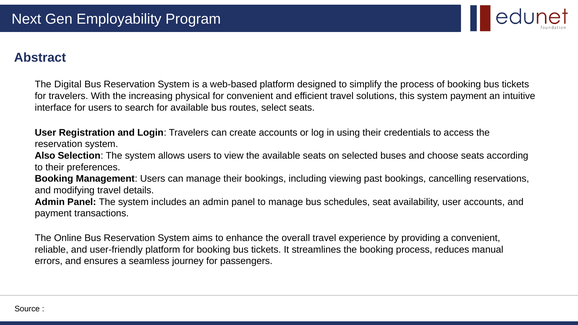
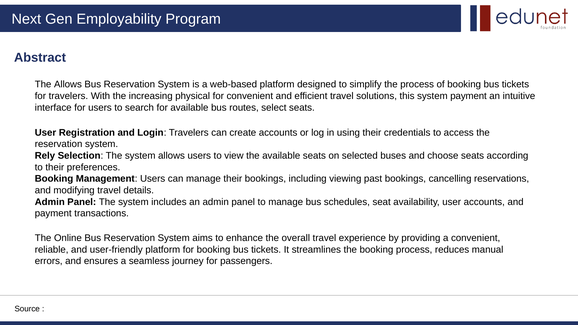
The Digital: Digital -> Allows (68, 84)
Also: Also -> Rely (45, 156)
